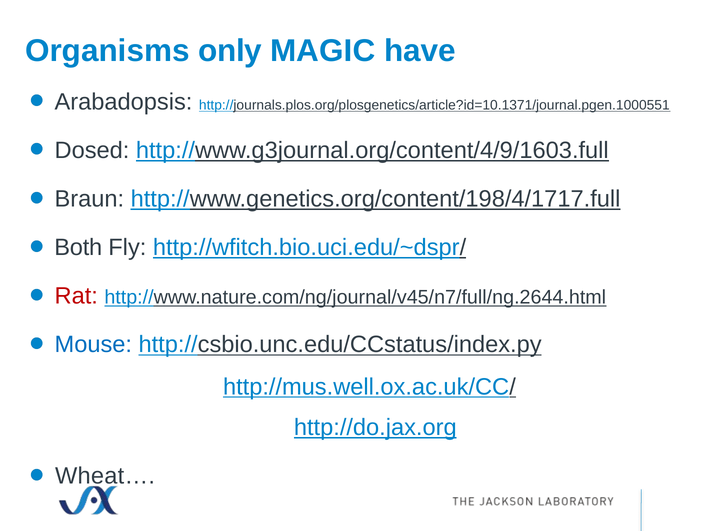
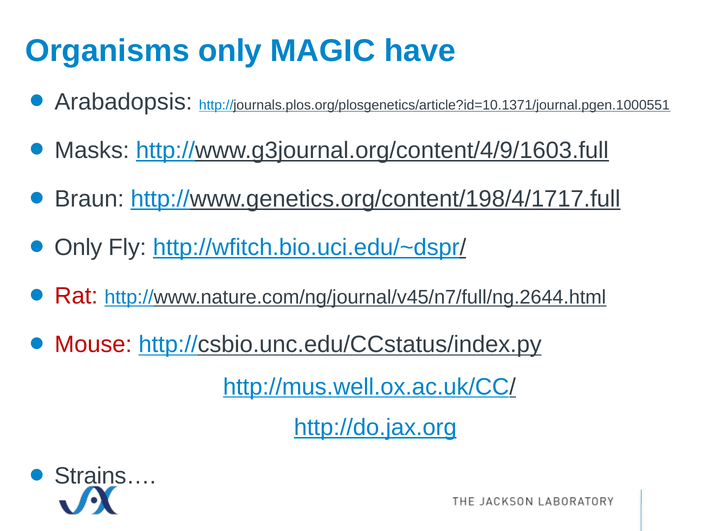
Dosed: Dosed -> Masks (92, 151)
Both: Both -> Only (78, 248)
Mouse colour: blue -> red (93, 345)
Wheat…: Wheat… -> Strains… (105, 477)
